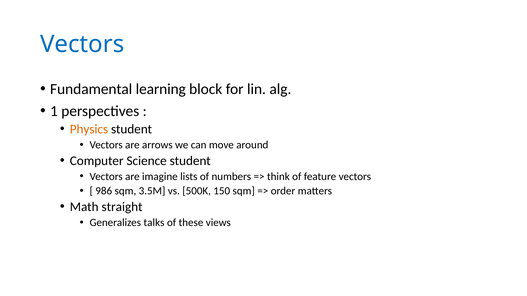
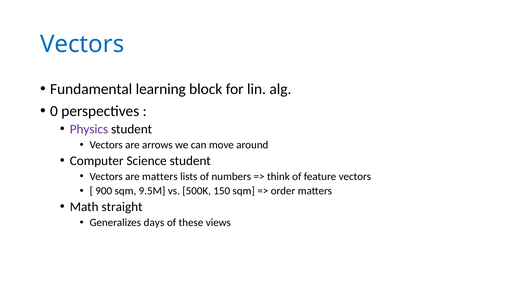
1: 1 -> 0 (54, 111)
Physics colour: orange -> purple (89, 129)
are imagine: imagine -> matters (160, 177)
986: 986 -> 900 (104, 191)
3.5M: 3.5M -> 9.5M (152, 191)
talks: talks -> days (154, 223)
